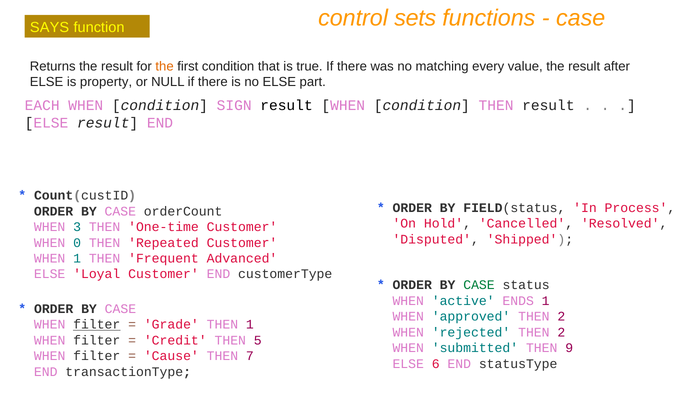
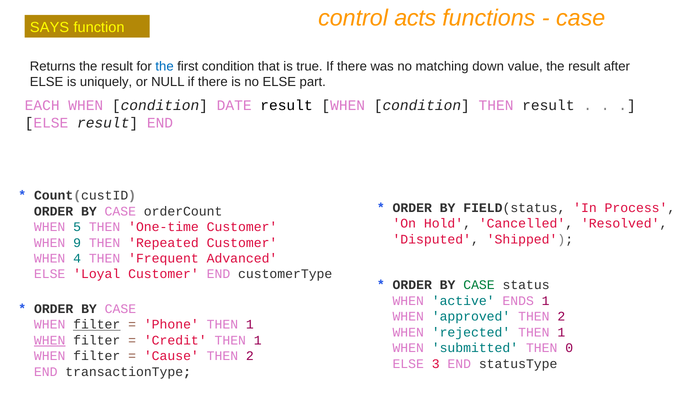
sets: sets -> acts (415, 18)
the colour: orange -> blue (165, 66)
every: every -> down (488, 66)
property: property -> uniquely (106, 82)
SIGN: SIGN -> DATE (234, 105)
3: 3 -> 5 (77, 227)
0: 0 -> 9 (77, 242)
WHEN 1: 1 -> 4 (77, 258)
Grade: Grade -> Phone (171, 324)
rejected THEN 2: 2 -> 1 (561, 332)
WHEN underline: none -> present (50, 340)
Credit THEN 5: 5 -> 1 (258, 340)
9: 9 -> 0 (569, 348)
7: 7 -> 2 (250, 356)
6: 6 -> 3 (436, 363)
